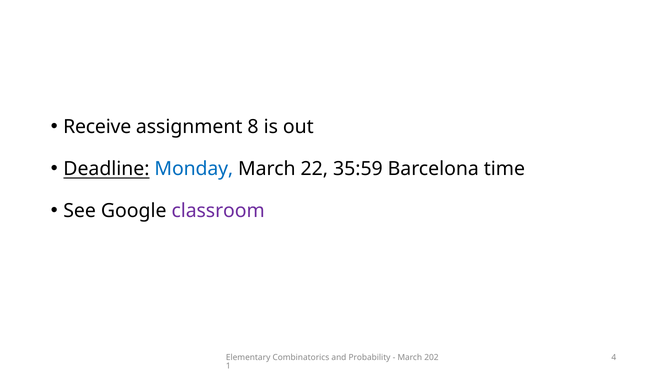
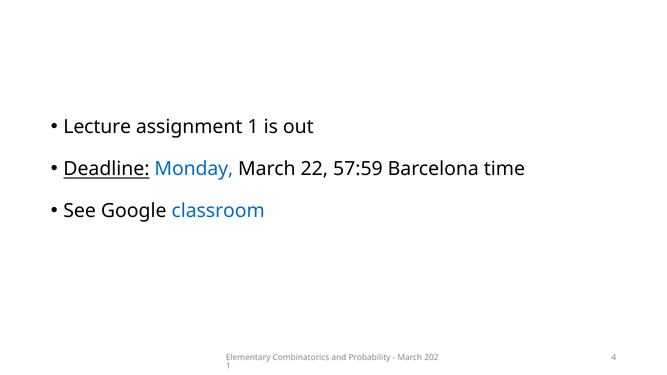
Receive: Receive -> Lecture (97, 127)
assignment 8: 8 -> 1 (253, 127)
35:59: 35:59 -> 57:59 (358, 169)
classroom colour: purple -> blue (218, 211)
